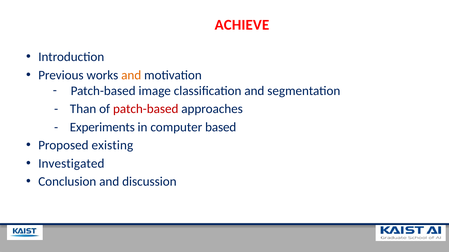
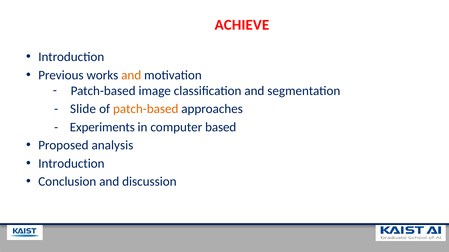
Than: Than -> Slide (83, 109)
patch-based colour: red -> orange (146, 109)
existing: existing -> analysis (112, 146)
Investigated: Investigated -> Introduction (71, 164)
